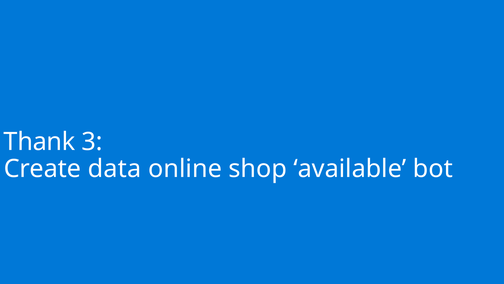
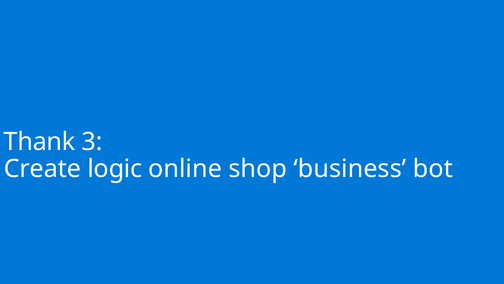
data: data -> logic (115, 169)
available: available -> business (350, 169)
